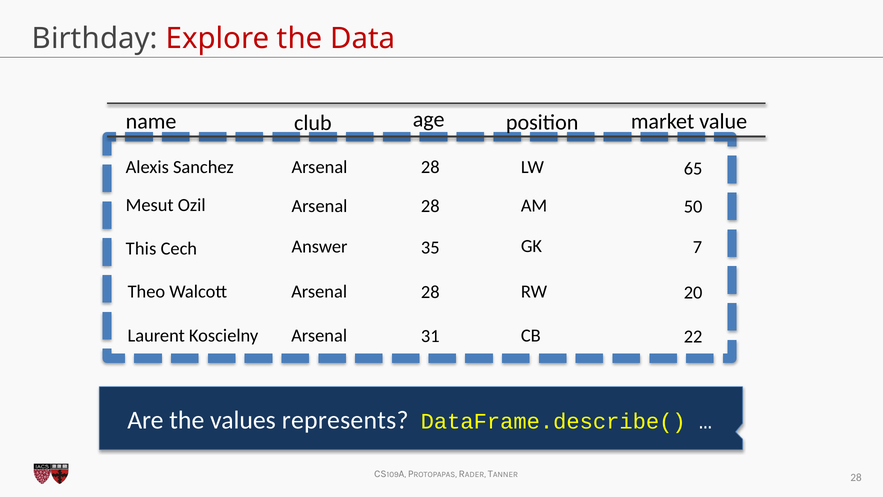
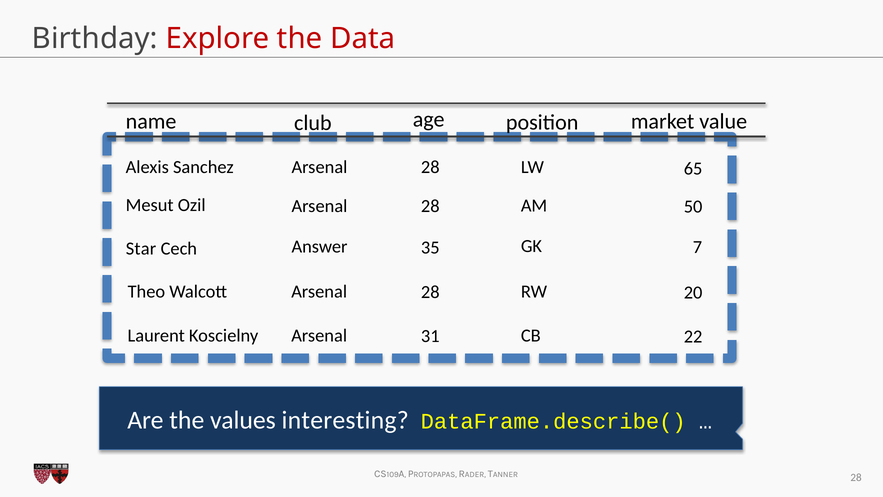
This: This -> Star (141, 248)
represents: represents -> interesting (345, 420)
